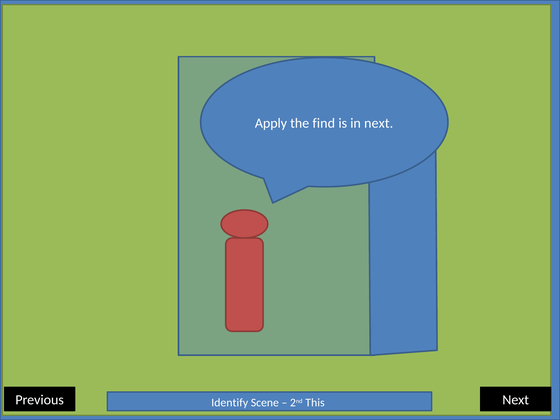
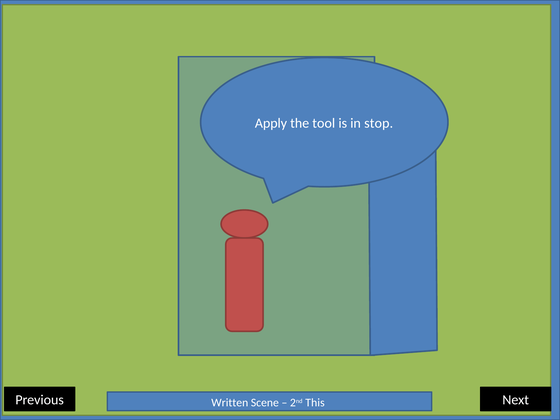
find: find -> tool (324, 123)
in next: next -> stop (379, 123)
Identify: Identify -> Written (230, 403)
